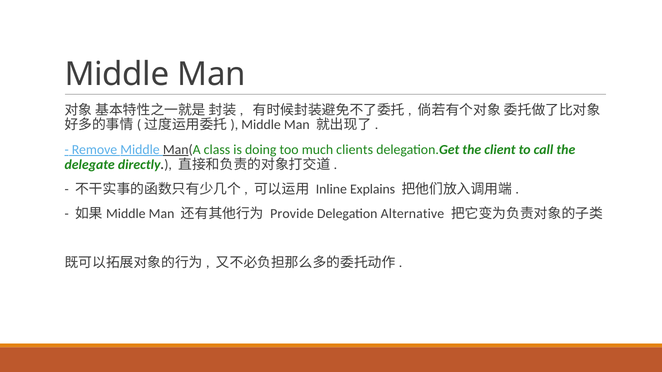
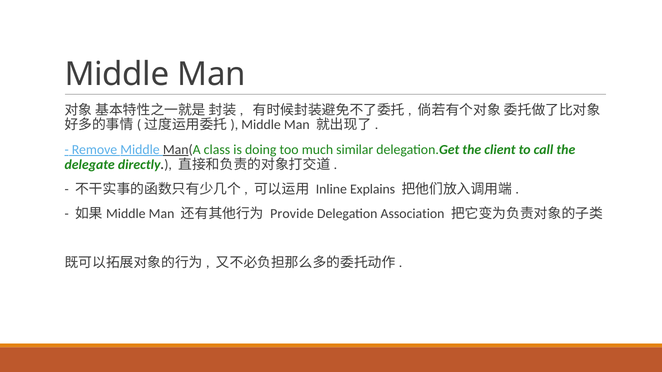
clients: clients -> similar (355, 150)
Alternative: Alternative -> Association (413, 214)
